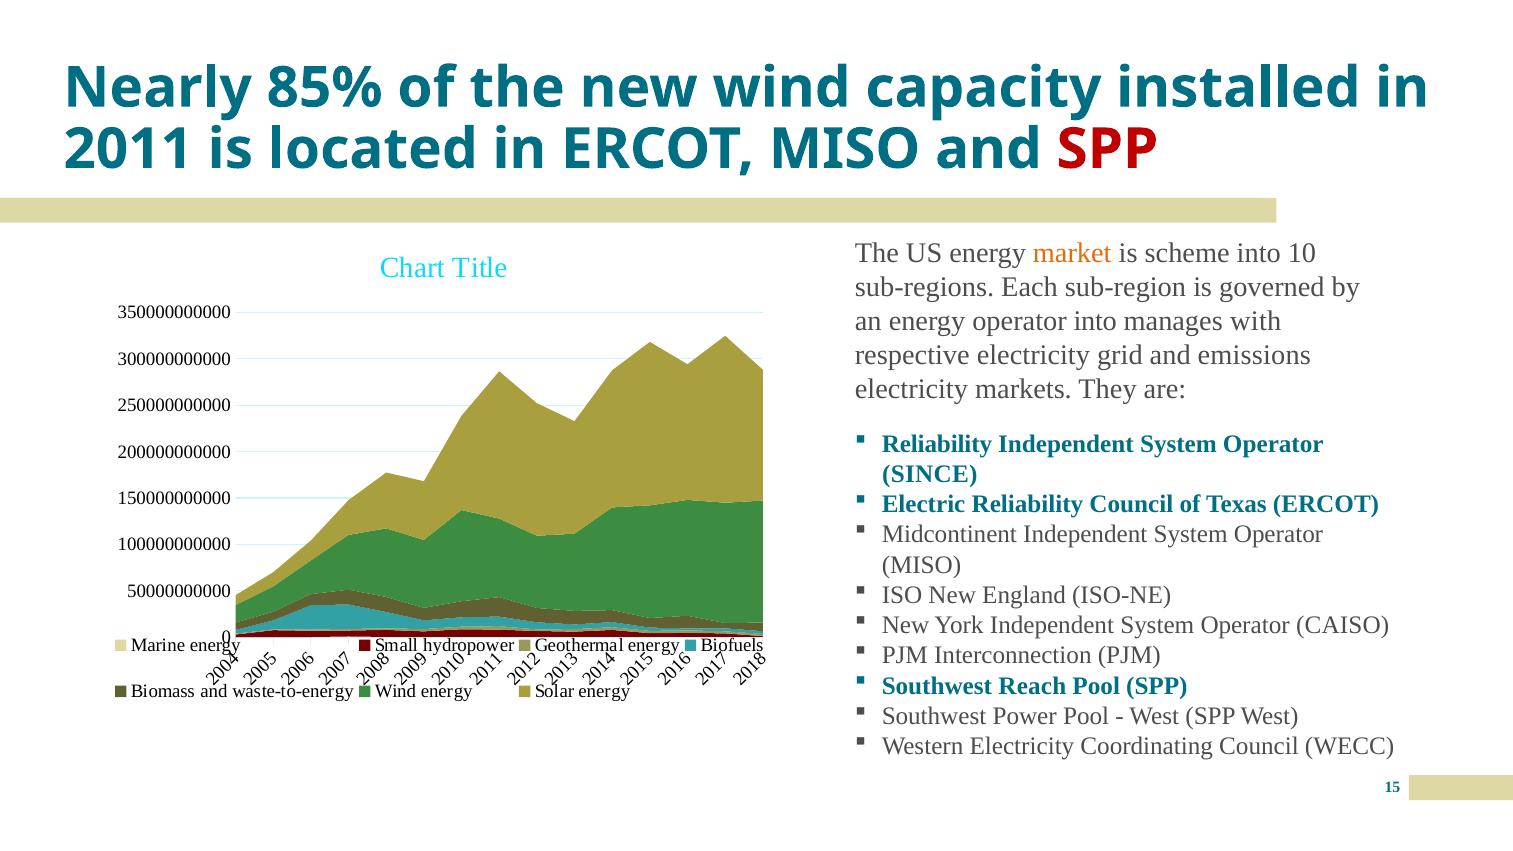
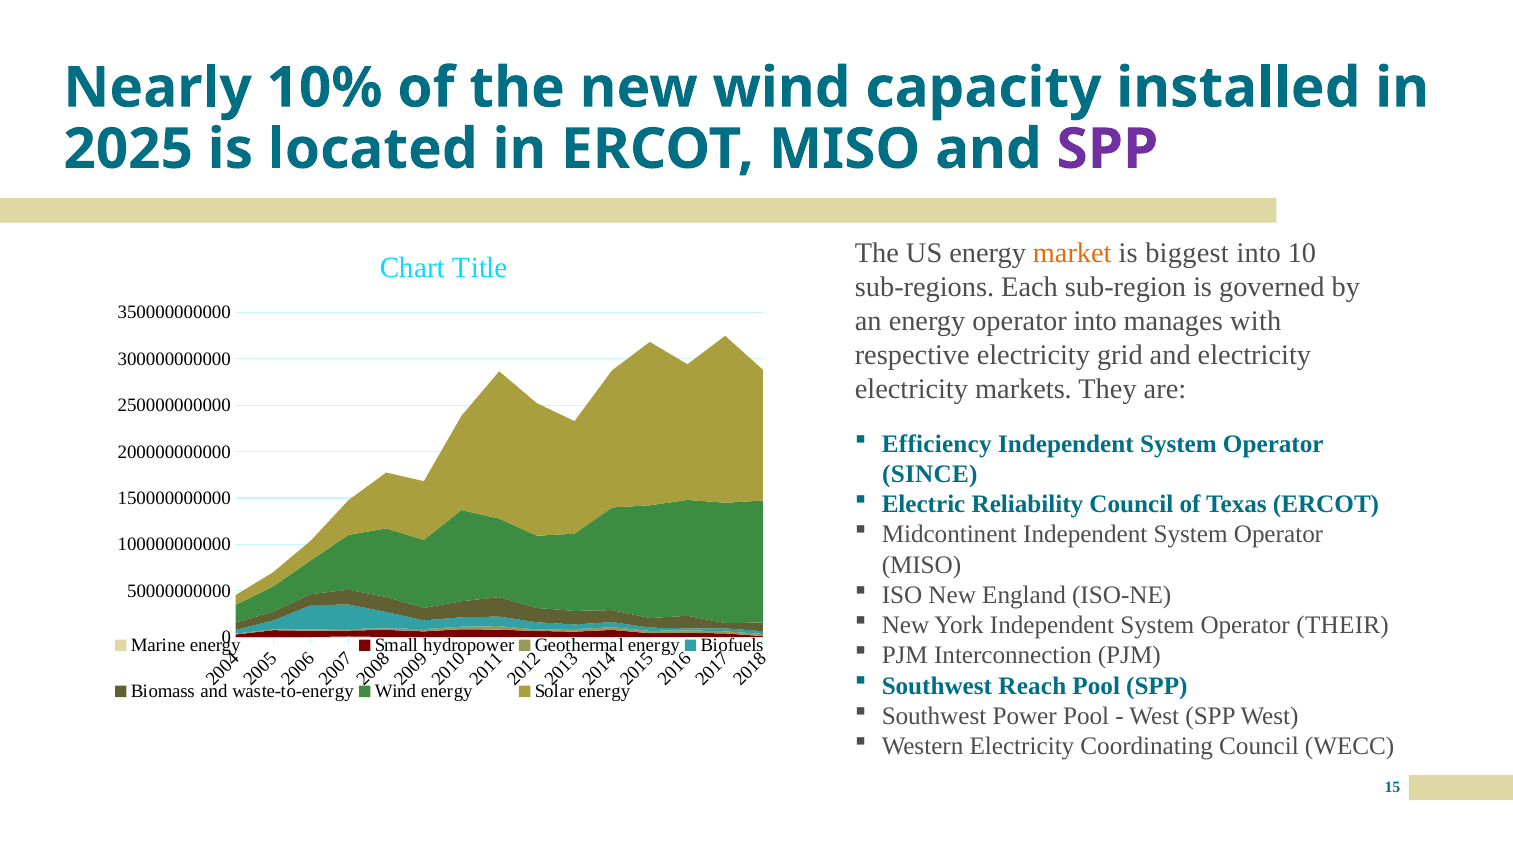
85%: 85% -> 10% (325, 88)
2011: 2011 -> 2025 (128, 149)
SPP colour: red -> purple (1107, 149)
scheme: scheme -> biggest (1187, 253)
and emissions: emissions -> electricity (1254, 355)
Reliability: Reliability -> Efficiency (937, 444)
CAISO: CAISO -> THEIR (1343, 625)
